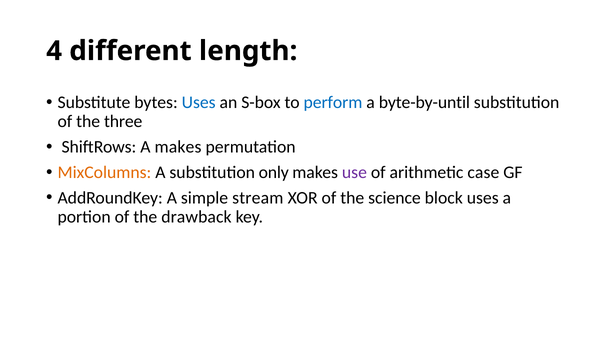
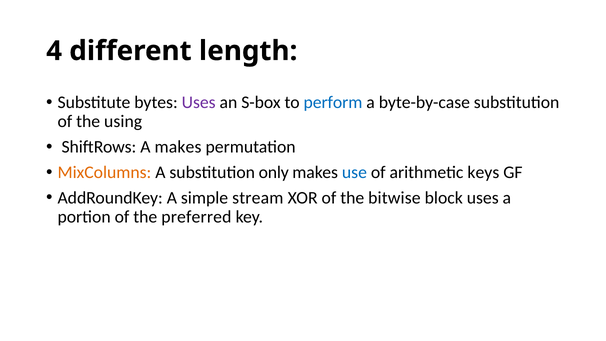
Uses colour: blue -> purple (199, 102)
byte-by-until: byte-by-until -> byte-by-case (424, 102)
three: three -> using (123, 122)
use colour: purple -> blue (354, 172)
case: case -> keys (483, 172)
science: science -> bitwise (394, 198)
drawback: drawback -> preferred (196, 217)
